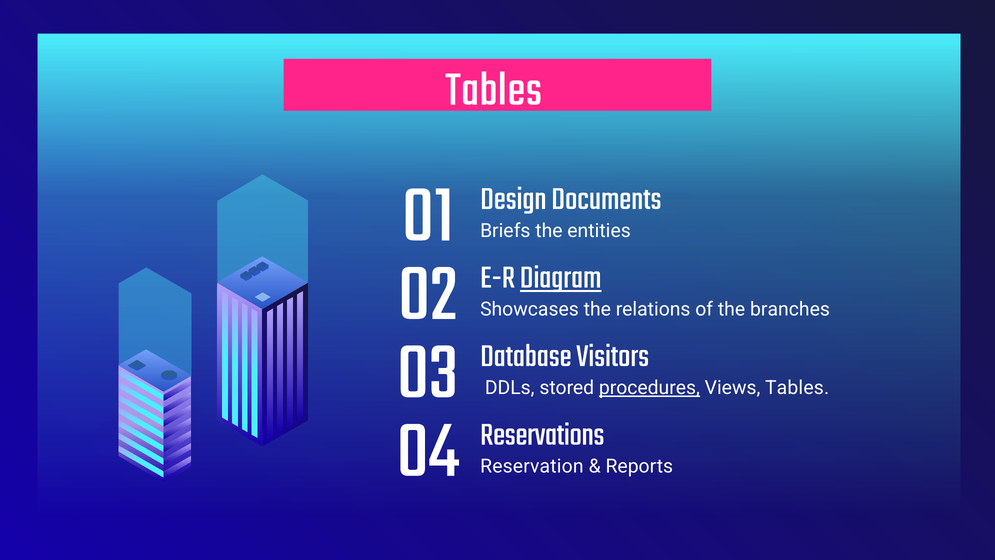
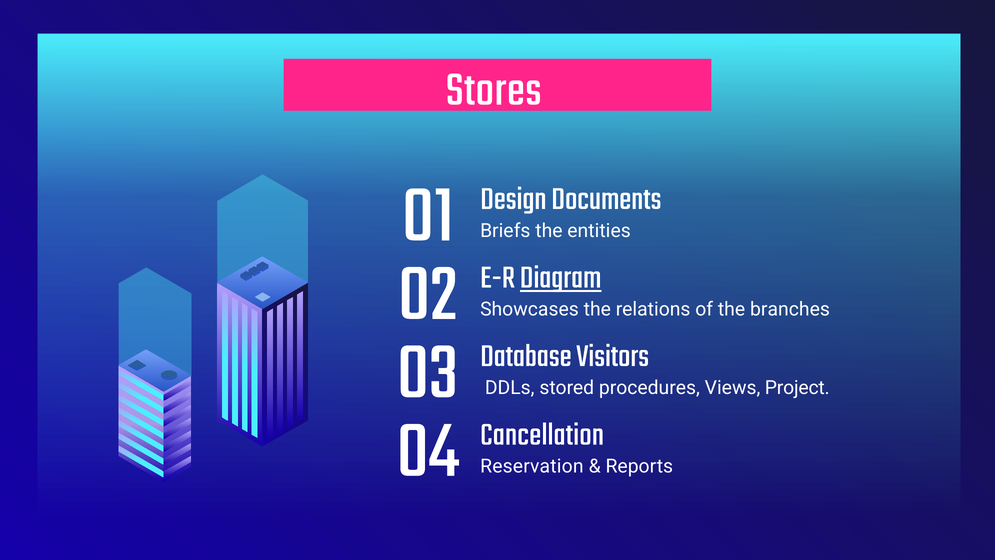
Tables: Tables -> Stores (494, 88)
procedures underline: present -> none (649, 388)
Views Tables: Tables -> Project (797, 388)
Reservations: Reservations -> Cancellation (542, 434)
